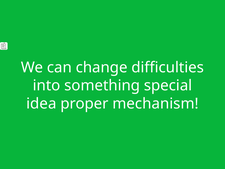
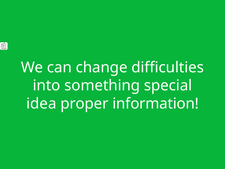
mechanism: mechanism -> information (156, 103)
